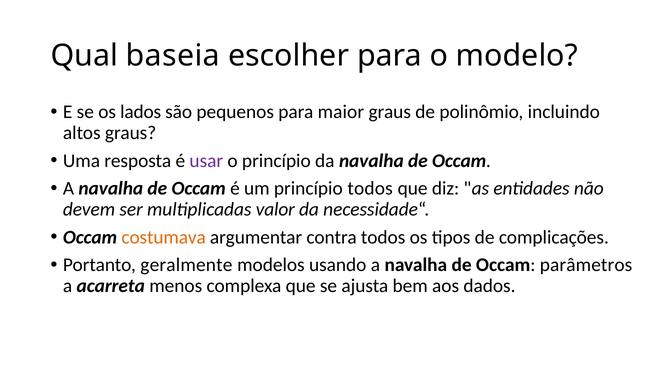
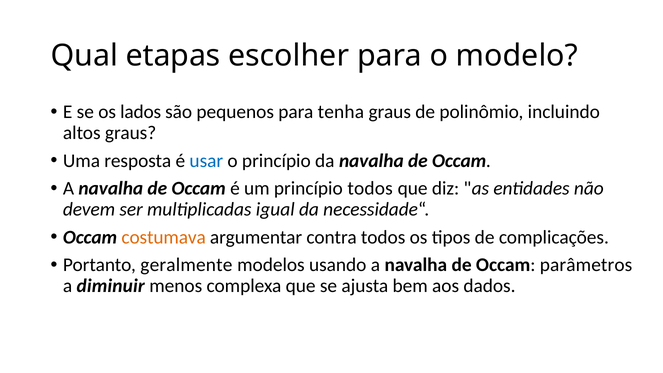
baseia: baseia -> etapas (173, 56)
maior: maior -> tenha (341, 112)
usar colour: purple -> blue (206, 161)
valor: valor -> igual (275, 209)
acarreta: acarreta -> diminuir (111, 286)
